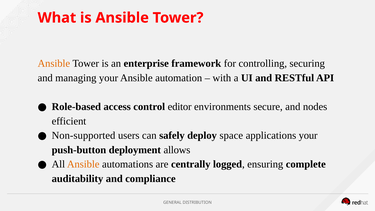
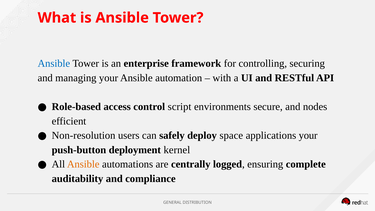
Ansible colour: orange -> blue (54, 64)
editor: editor -> script (180, 107)
Non-supported: Non-supported -> Non-resolution (84, 135)
allows: allows -> kernel (177, 150)
